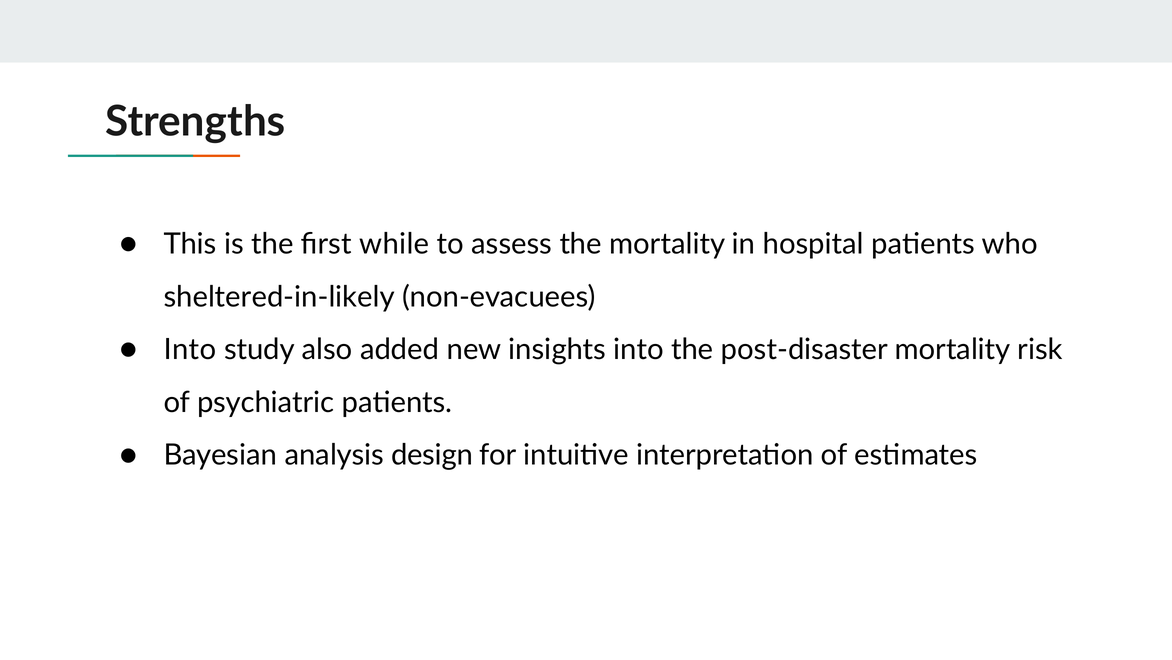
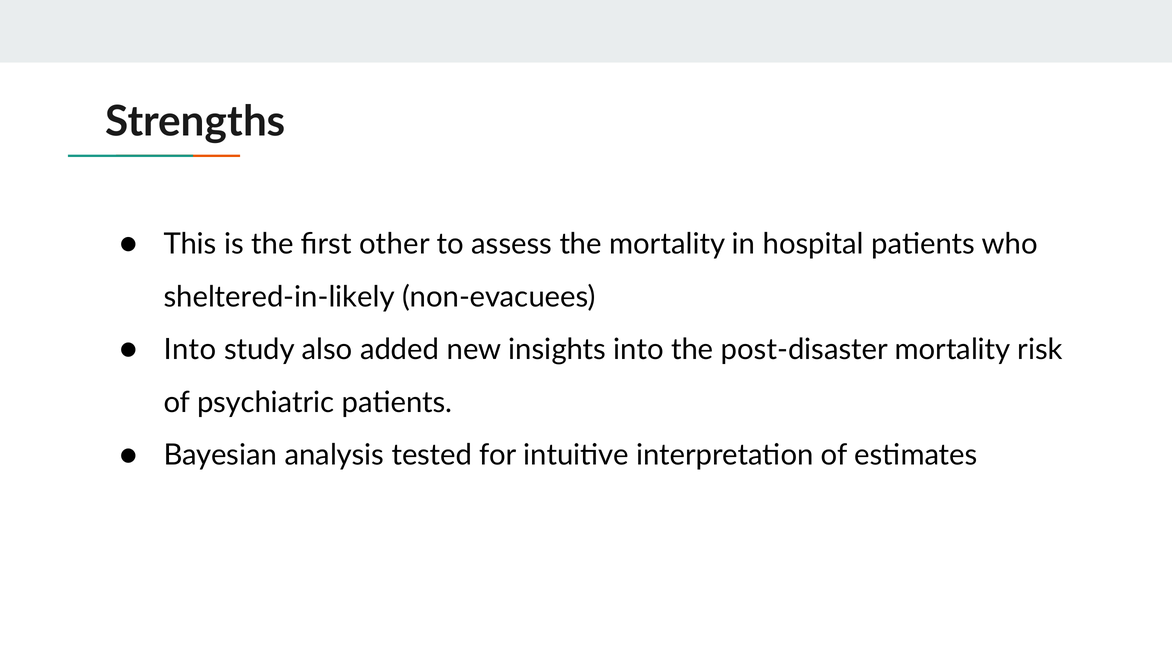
while: while -> other (394, 244)
design: design -> tested (432, 455)
